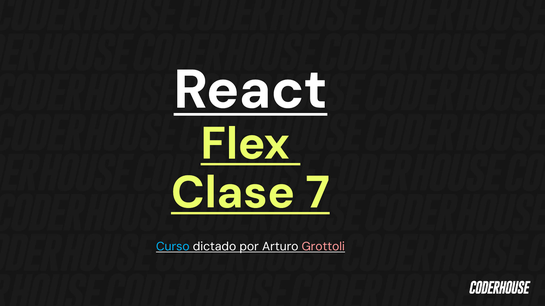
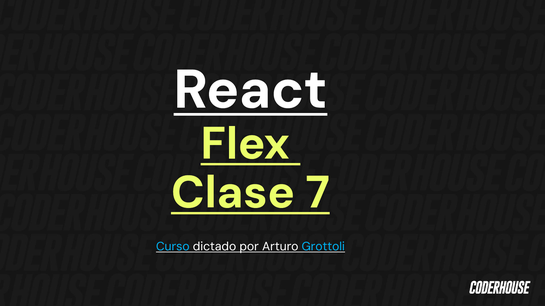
Grottoli colour: pink -> light blue (323, 247)
